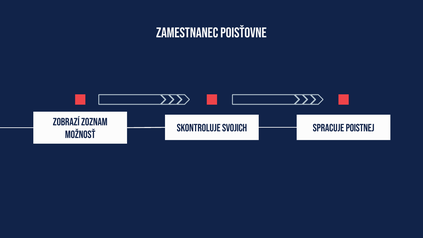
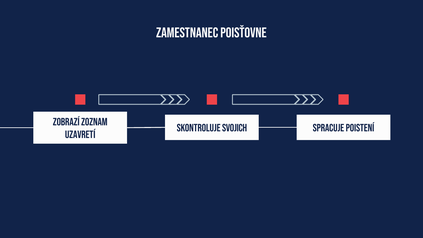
poistnej: poistnej -> poistení (360, 128)
možnosť: možnosť -> uzavretí (80, 135)
